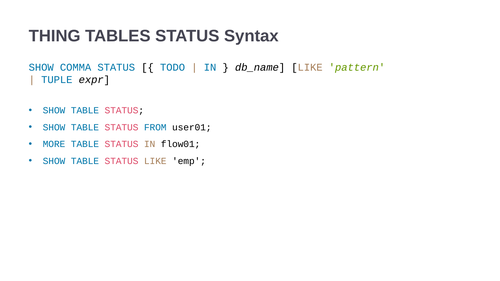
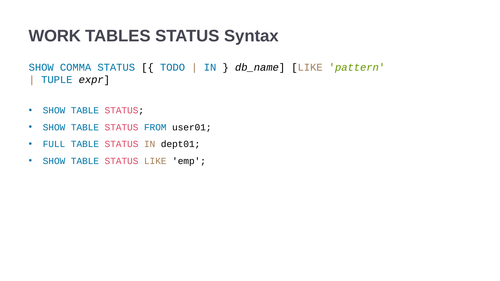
THING: THING -> WORK (55, 36)
MORE: MORE -> FULL (54, 144)
flow01: flow01 -> dept01 (181, 144)
